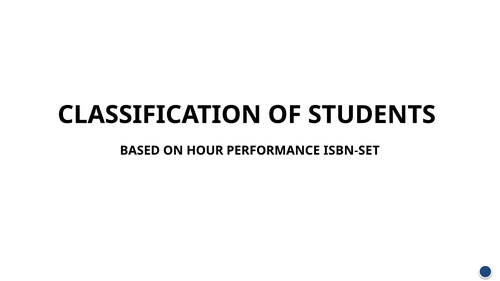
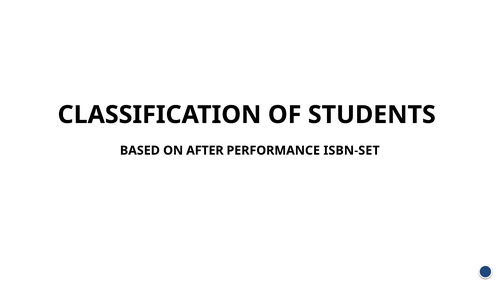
HOUR: HOUR -> AFTER (205, 151)
